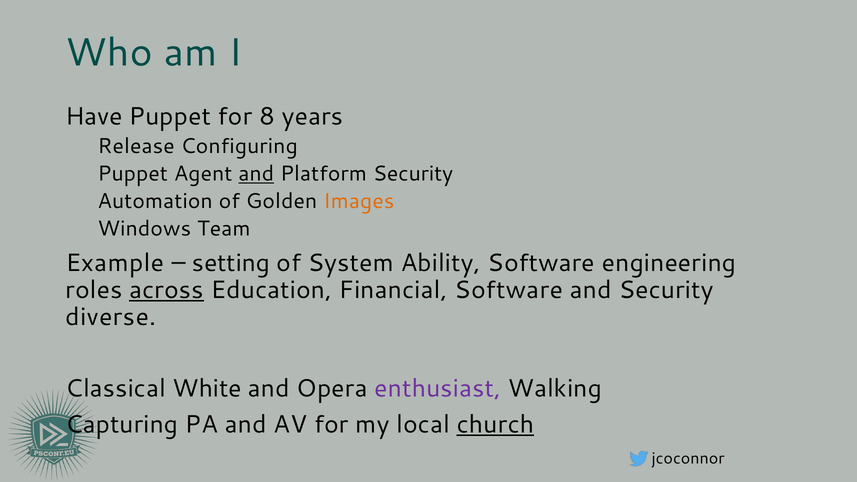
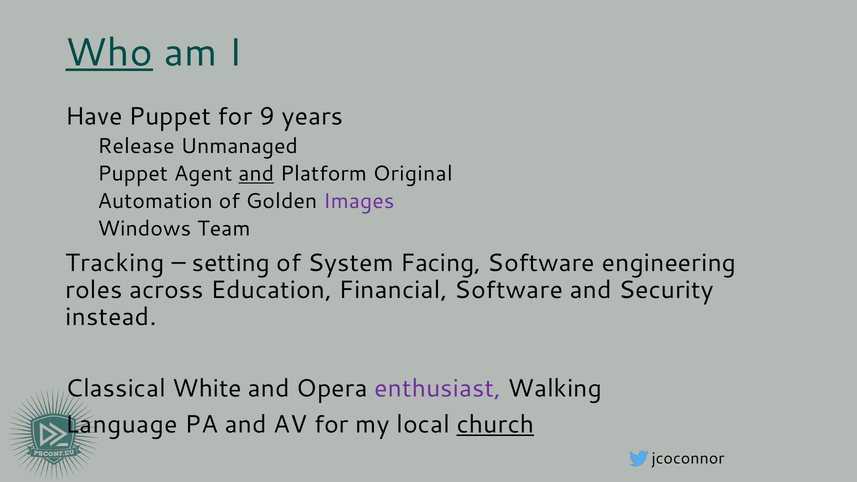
Who underline: none -> present (109, 53)
8: 8 -> 9 (267, 117)
Configuring: Configuring -> Unmanaged (239, 146)
Platform Security: Security -> Original (413, 174)
Images colour: orange -> purple (359, 201)
Example: Example -> Tracking (115, 263)
Ability: Ability -> Facing (441, 263)
across underline: present -> none (167, 290)
diverse: diverse -> instead (111, 317)
Capturing: Capturing -> Language (122, 425)
